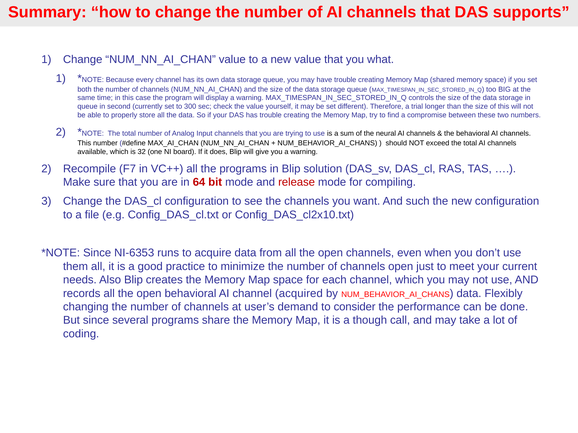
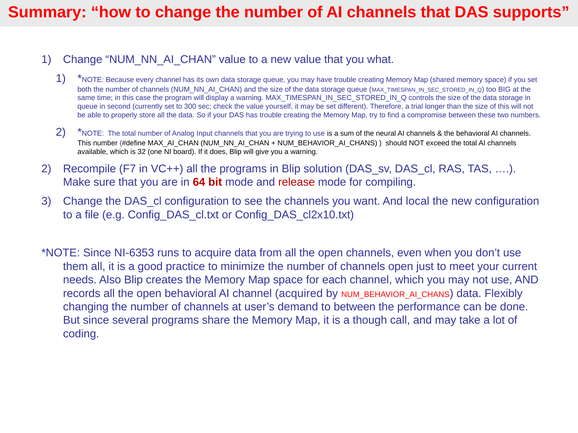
such: such -> local (418, 201)
to consider: consider -> between (355, 307)
